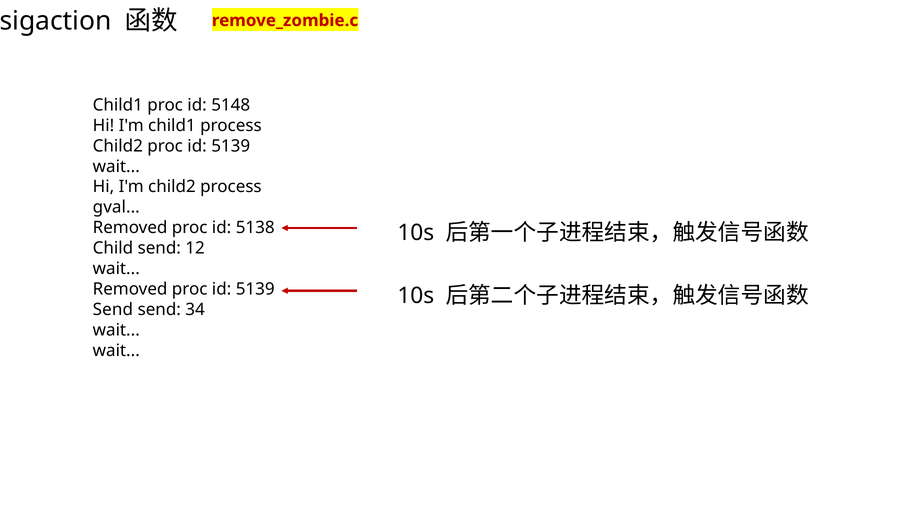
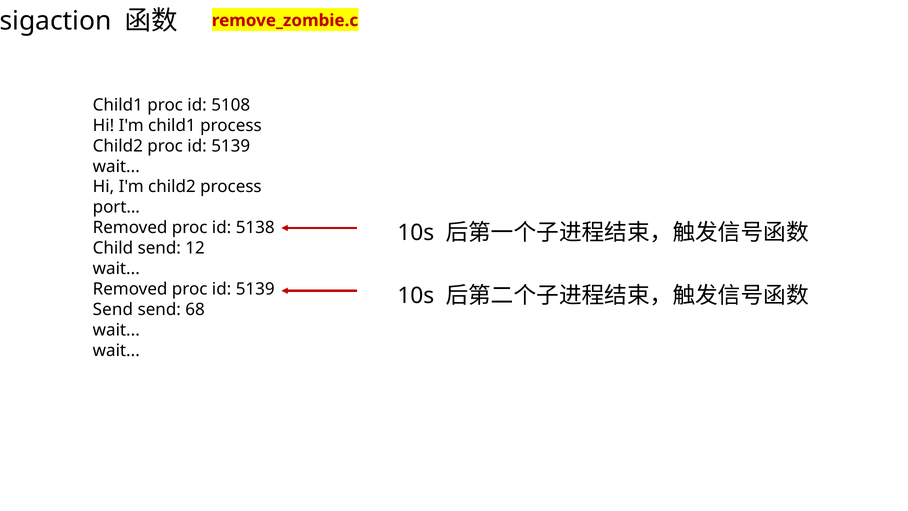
5148: 5148 -> 5108 (231, 105)
gval: gval -> port (116, 207)
34: 34 -> 68 (195, 309)
